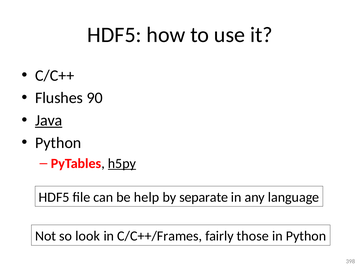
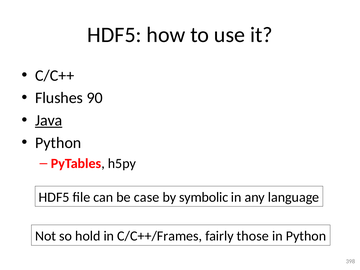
h5py underline: present -> none (122, 163)
help: help -> case (147, 197)
separate: separate -> symbolic (204, 197)
look: look -> hold (88, 236)
